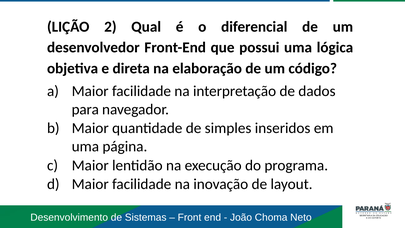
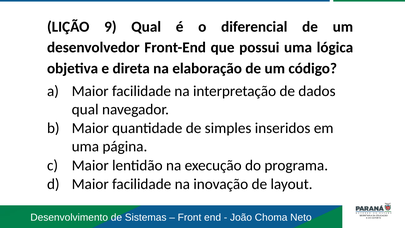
2: 2 -> 9 (110, 27)
para: para -> qual (85, 109)
